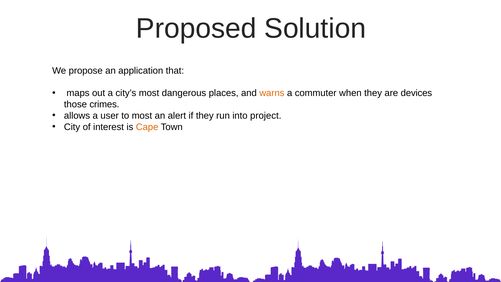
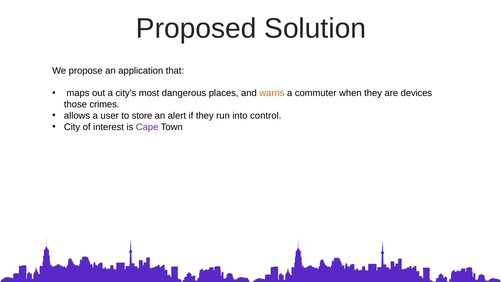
to most: most -> store (142, 116)
project: project -> control (266, 116)
Cape colour: orange -> purple (147, 127)
